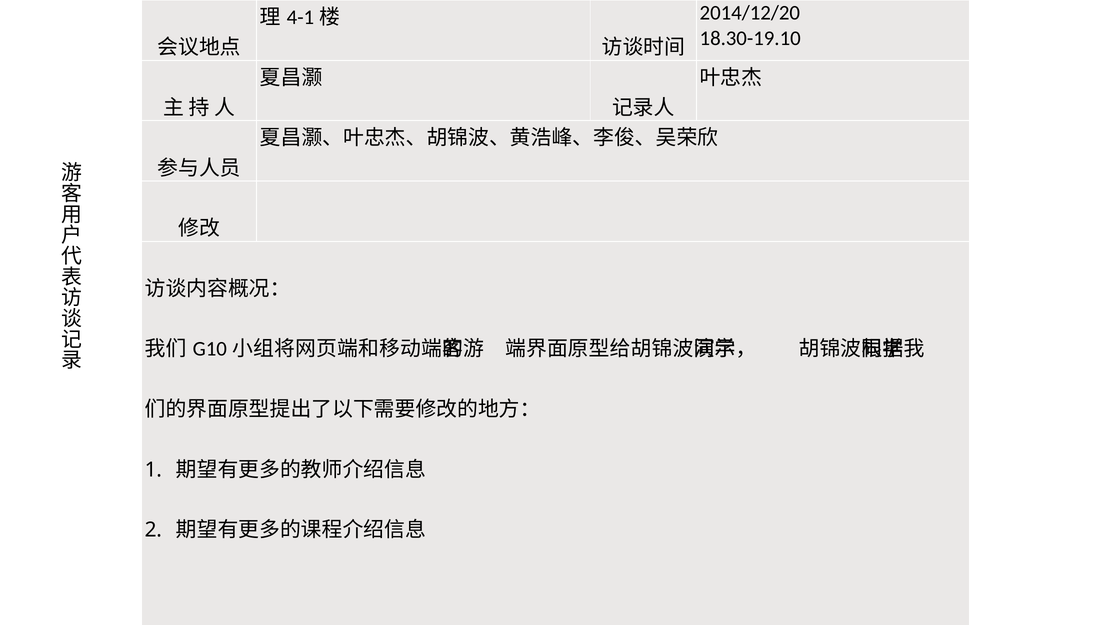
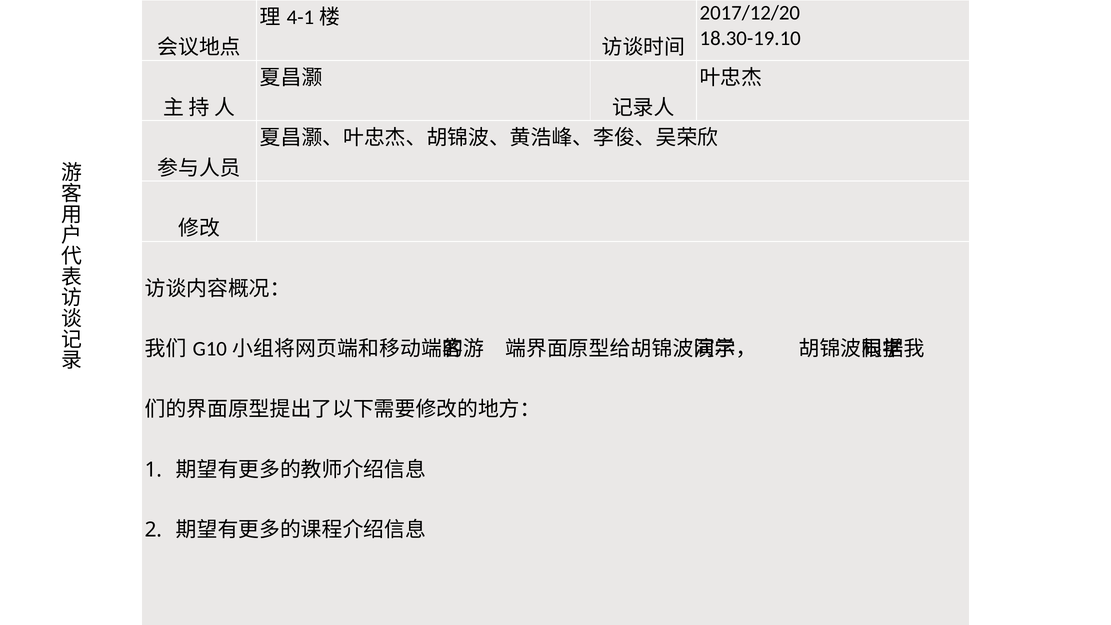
2014/12/20: 2014/12/20 -> 2017/12/20 (750, 13)
